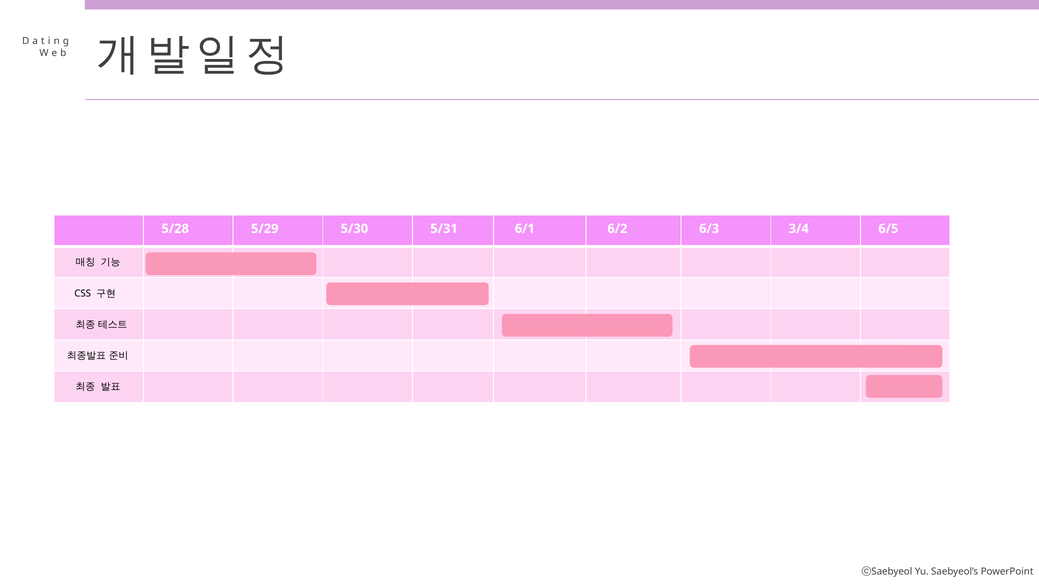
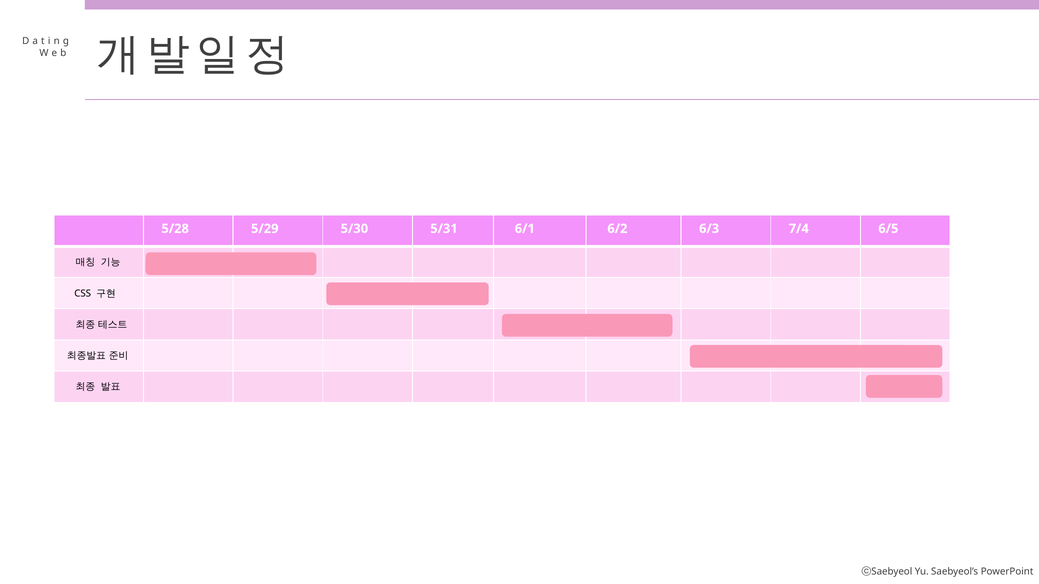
3/4: 3/4 -> 7/4 (799, 229)
